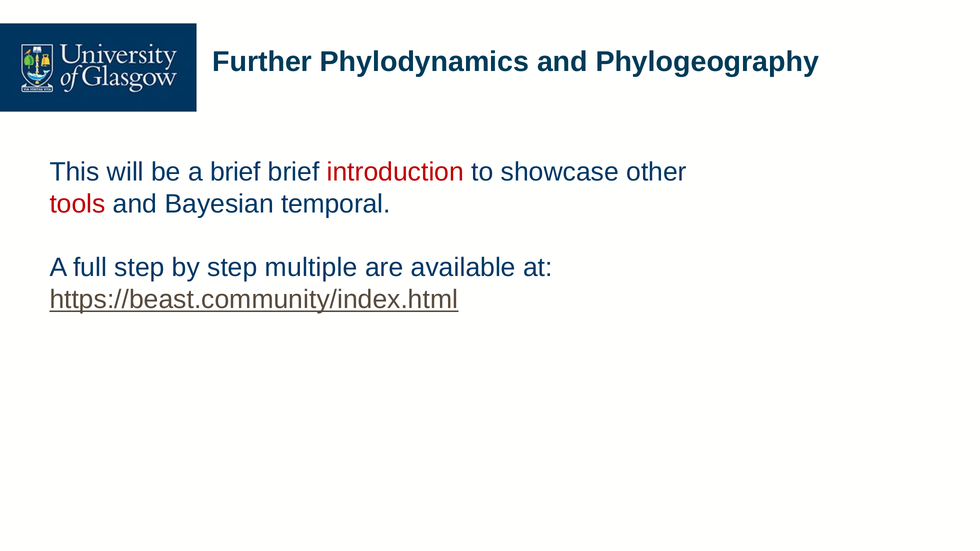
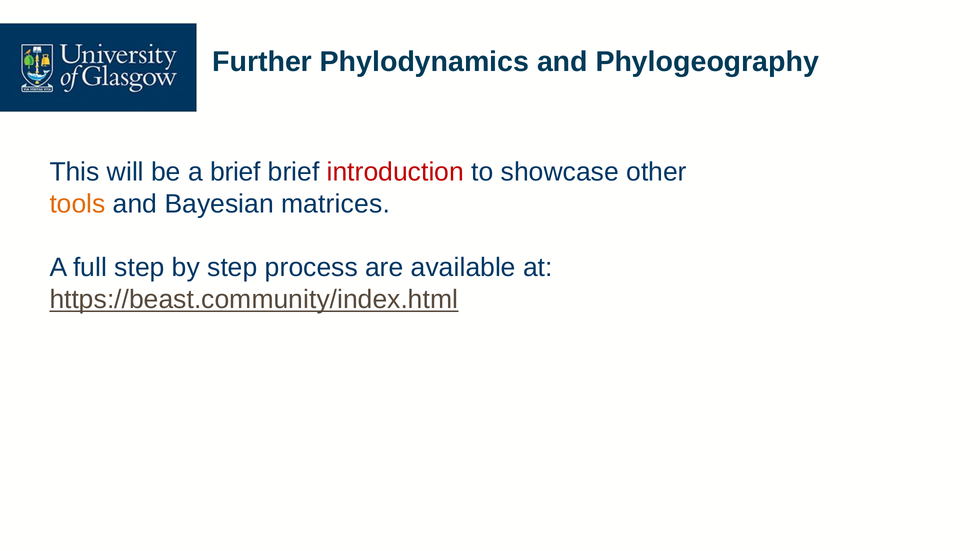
tools colour: red -> orange (77, 204)
temporal: temporal -> matrices (336, 204)
multiple: multiple -> process (311, 268)
